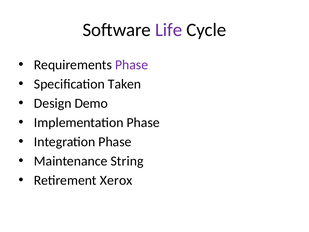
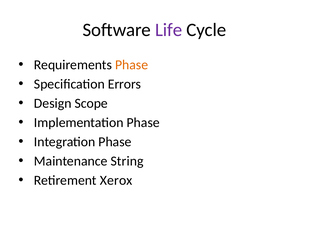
Phase colour: purple -> orange (132, 65)
Taken: Taken -> Errors (125, 84)
Demo: Demo -> Scope (91, 103)
